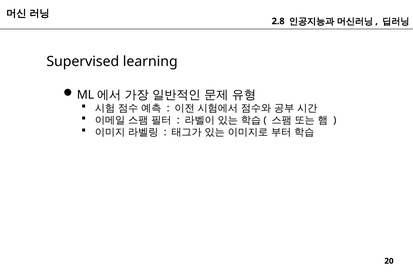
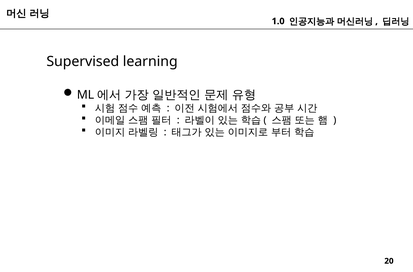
2.8: 2.8 -> 1.0 (278, 21)
